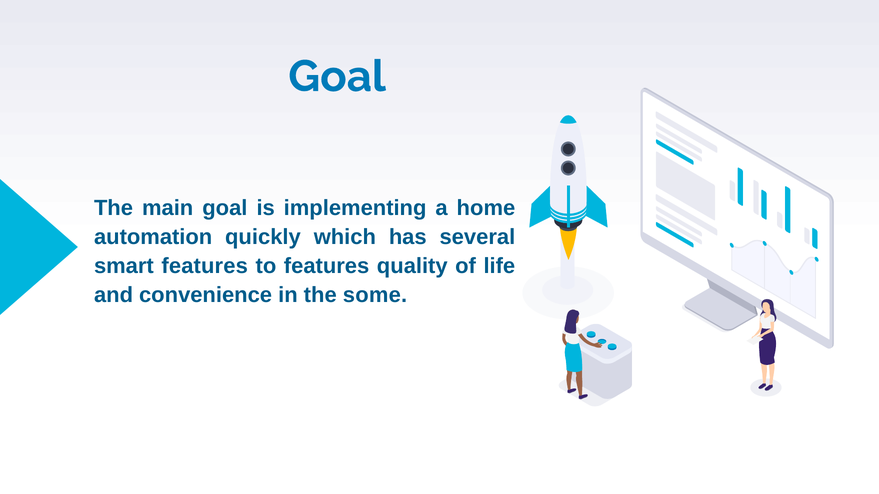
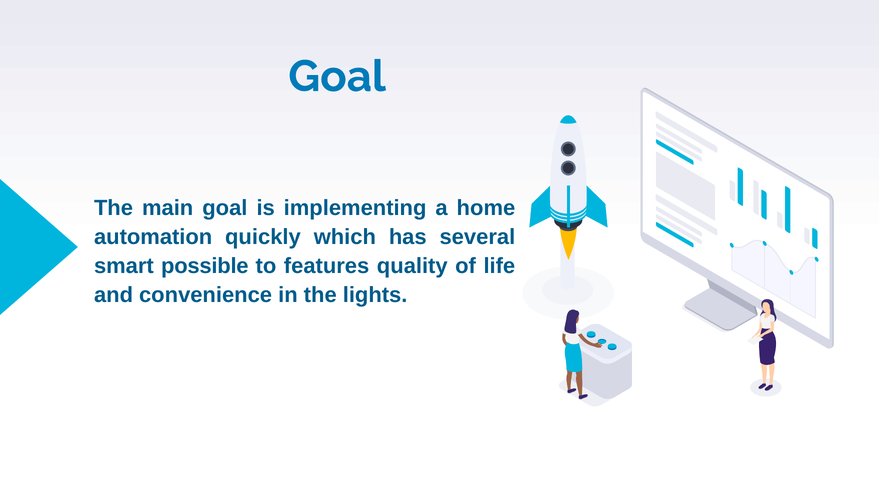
smart features: features -> possible (205, 266)
some: some -> lights (375, 295)
